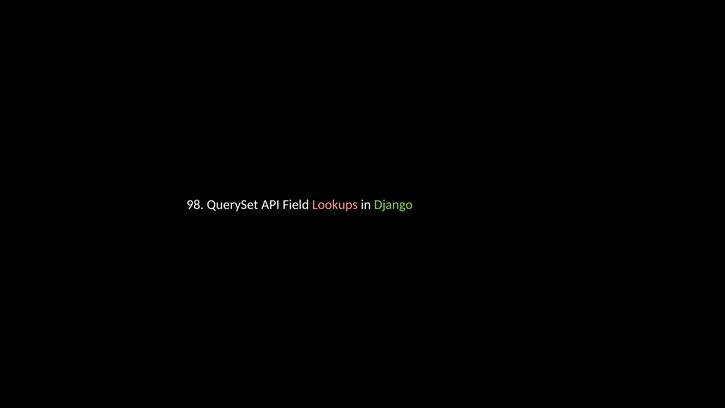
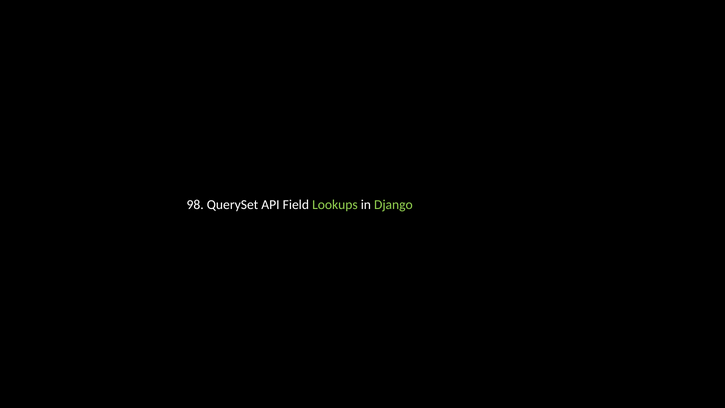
Lookups colour: pink -> light green (335, 205)
